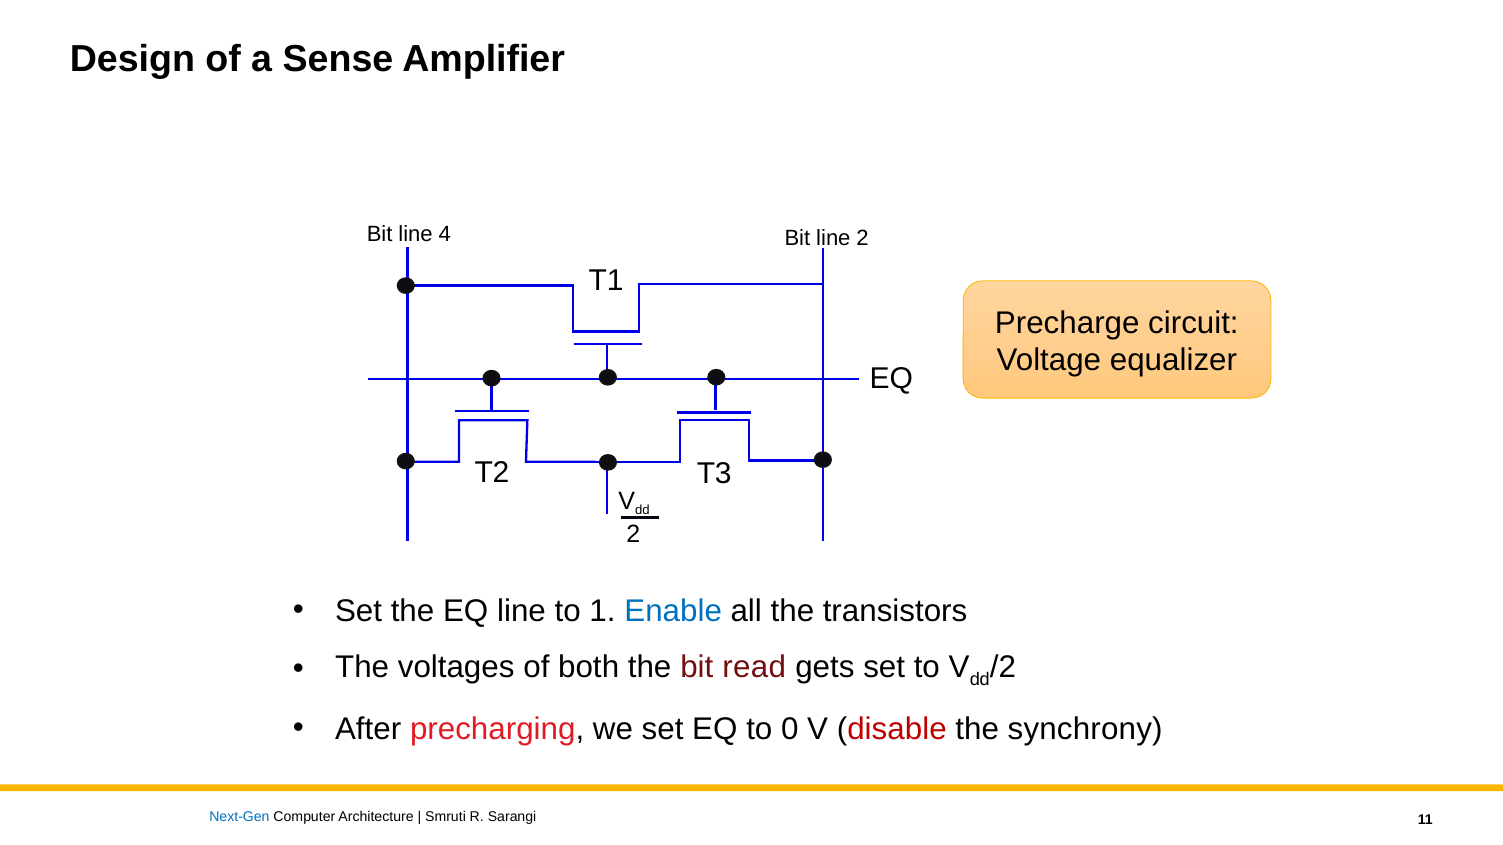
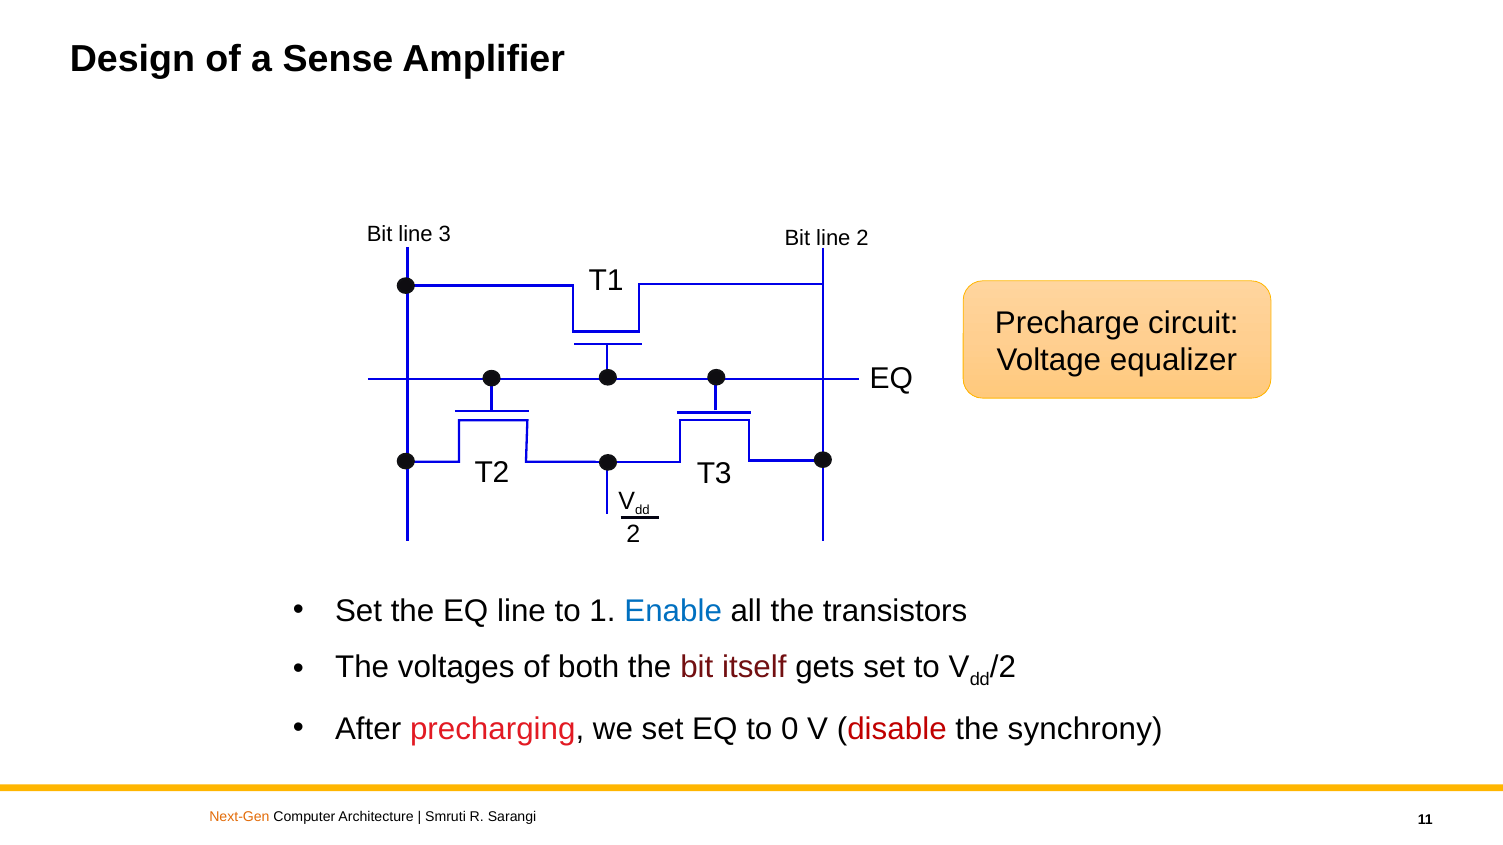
4: 4 -> 3 (445, 234)
read: read -> itself (754, 668)
Next-Gen colour: blue -> orange (239, 817)
